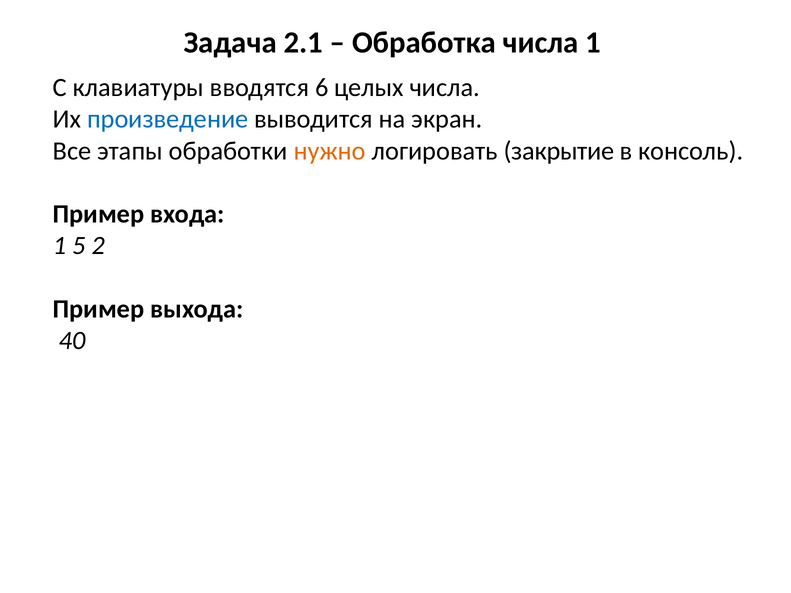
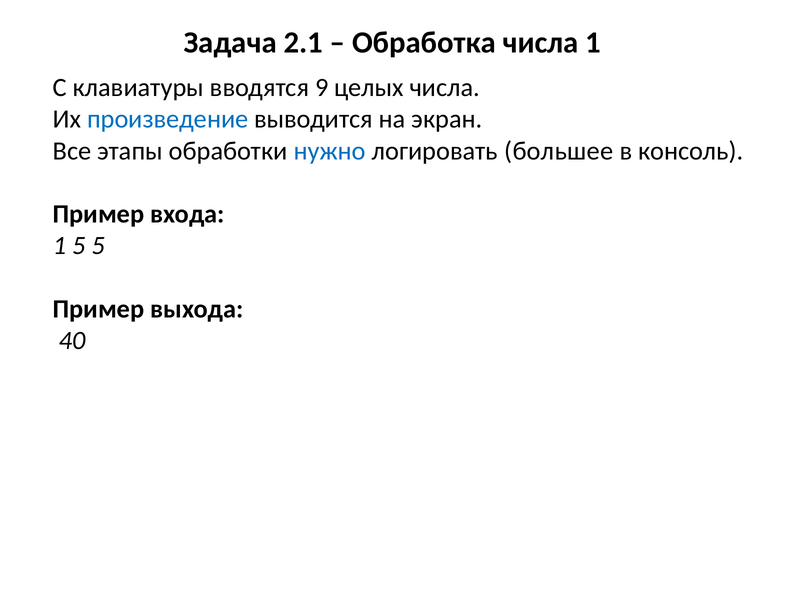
6: 6 -> 9 (322, 88)
нужно colour: orange -> blue (330, 151)
закрытие: закрытие -> большее (559, 151)
5 2: 2 -> 5 (98, 246)
